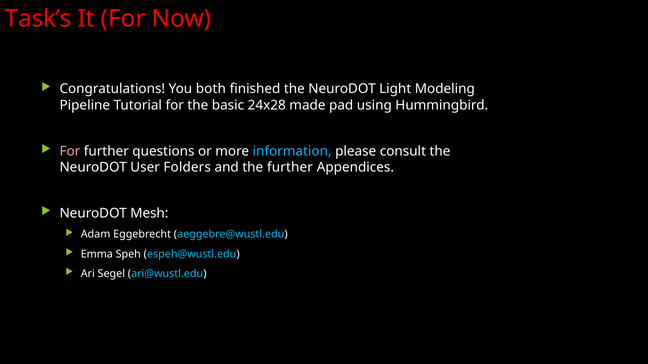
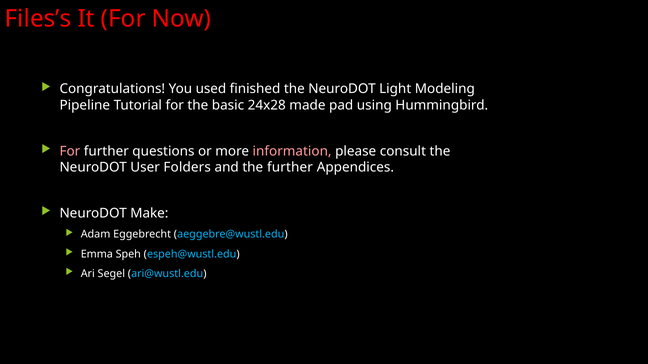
Task’s: Task’s -> Files’s (38, 19)
both: both -> used (211, 89)
information colour: light blue -> pink (292, 151)
Mesh: Mesh -> Make (149, 213)
